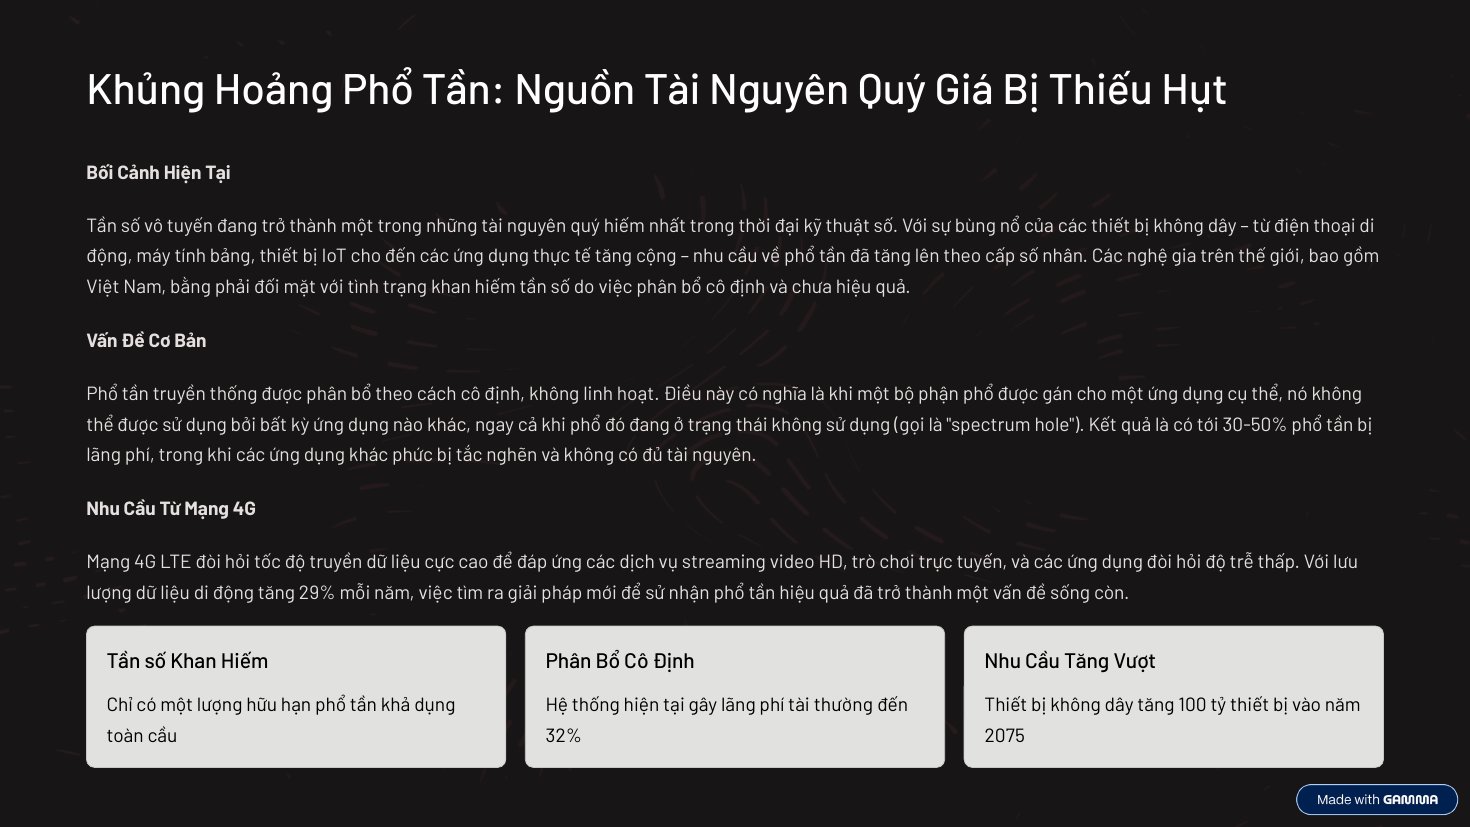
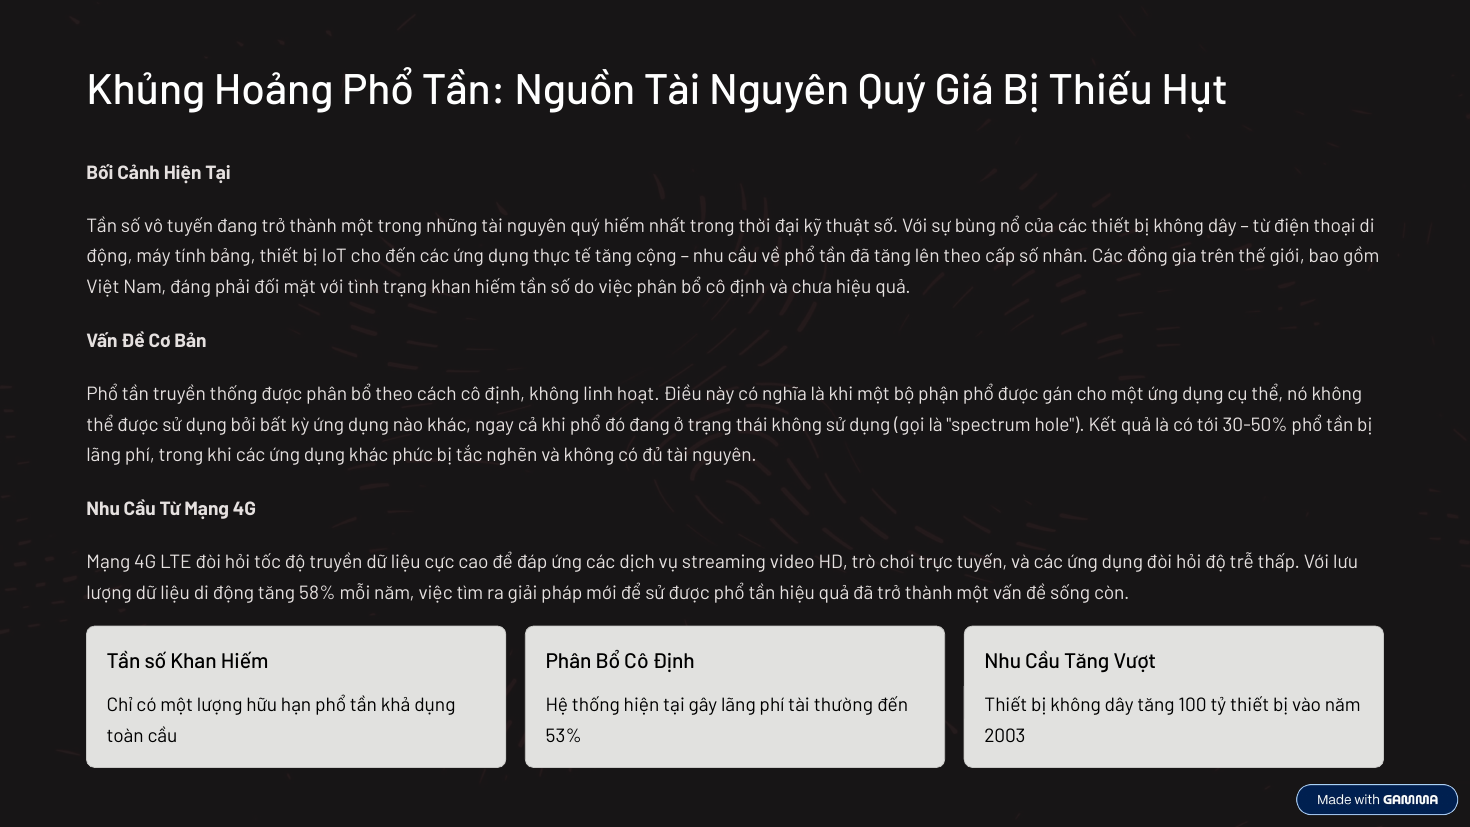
nghệ: nghệ -> đồng (1147, 257)
bằng: bằng -> đáng (191, 287)
29%: 29% -> 58% (317, 593)
sử nhận: nhận -> được (689, 593)
32%: 32% -> 53% (564, 736)
2075: 2075 -> 2003 (1005, 736)
